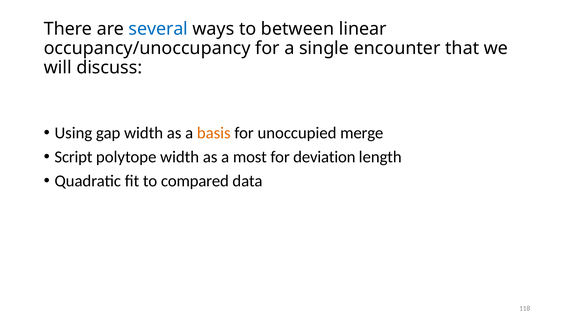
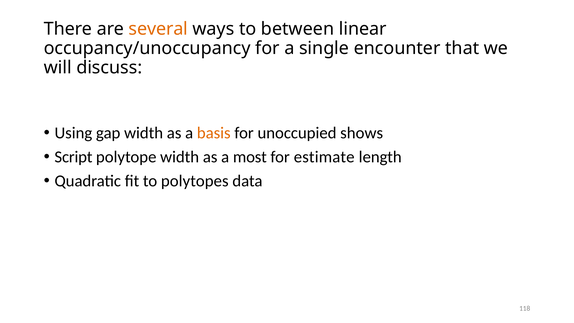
several colour: blue -> orange (158, 29)
merge: merge -> shows (362, 133)
deviation: deviation -> estimate (324, 157)
compared: compared -> polytopes (195, 181)
